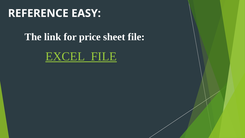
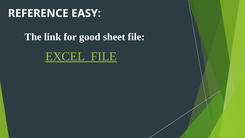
price: price -> good (90, 37)
